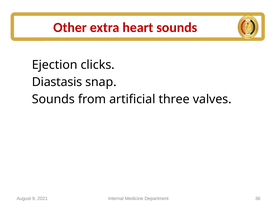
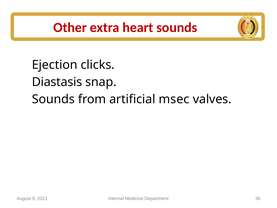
three: three -> msec (174, 99)
